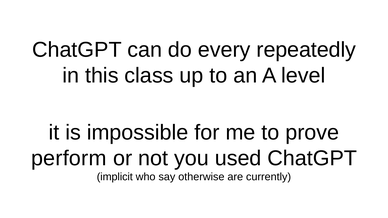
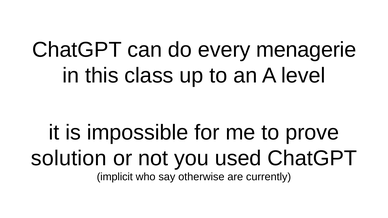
repeatedly: repeatedly -> menagerie (306, 50)
perform: perform -> solution (69, 158)
